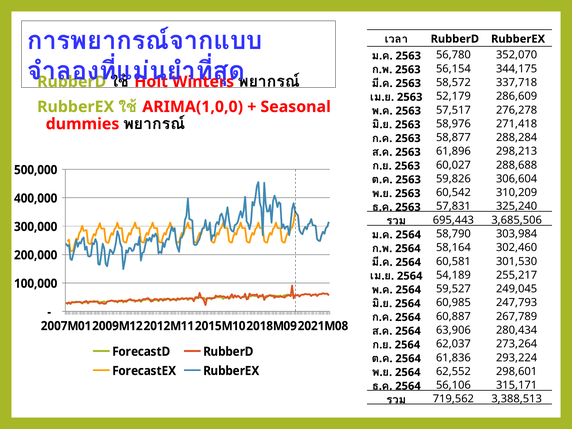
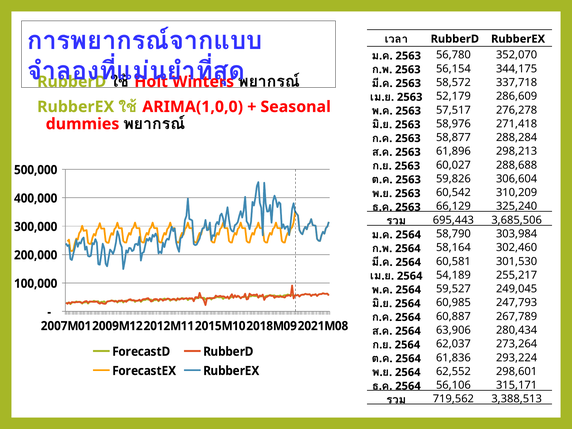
57,831: 57,831 -> 66,129 (453, 206)
